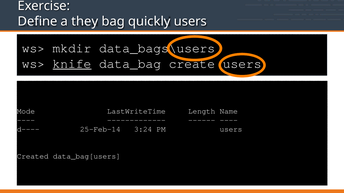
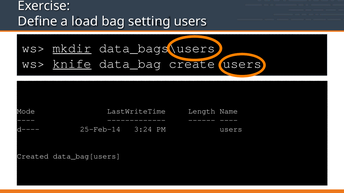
they: they -> load (85, 21)
quickly: quickly -> setting (149, 21)
mkdir underline: none -> present (72, 48)
